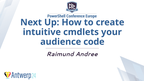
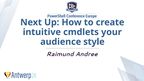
code: code -> style (94, 42)
